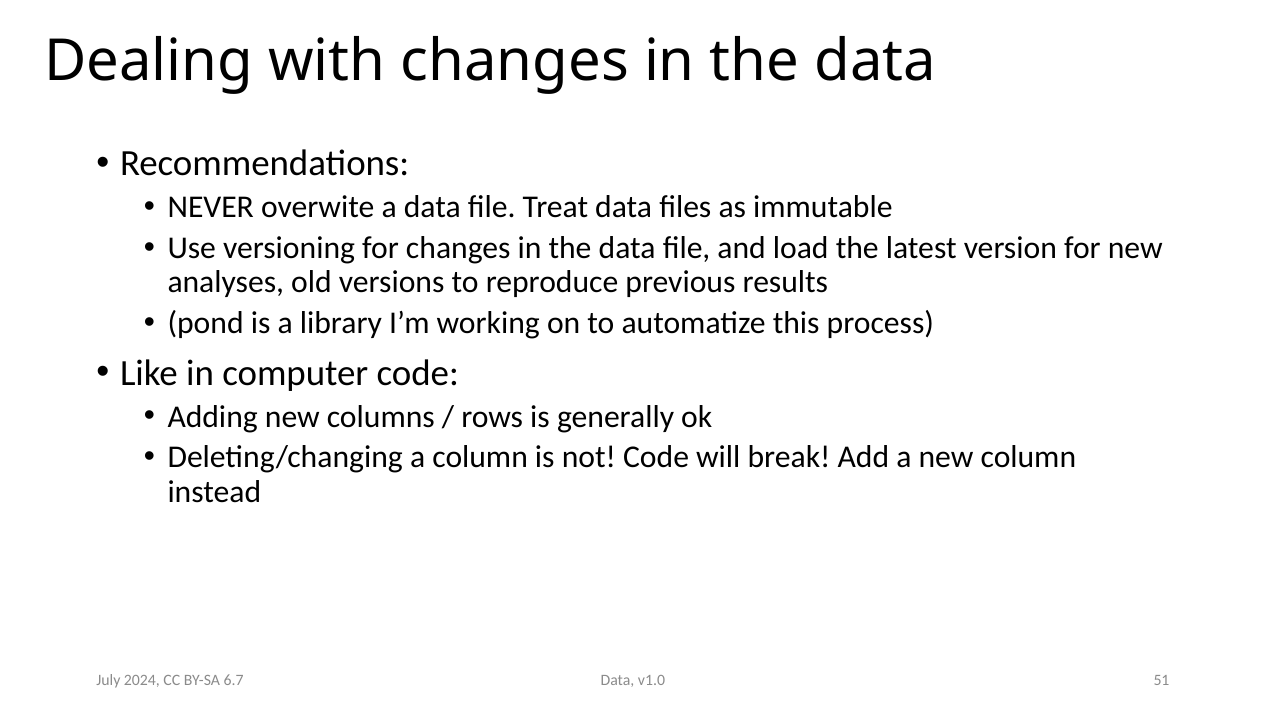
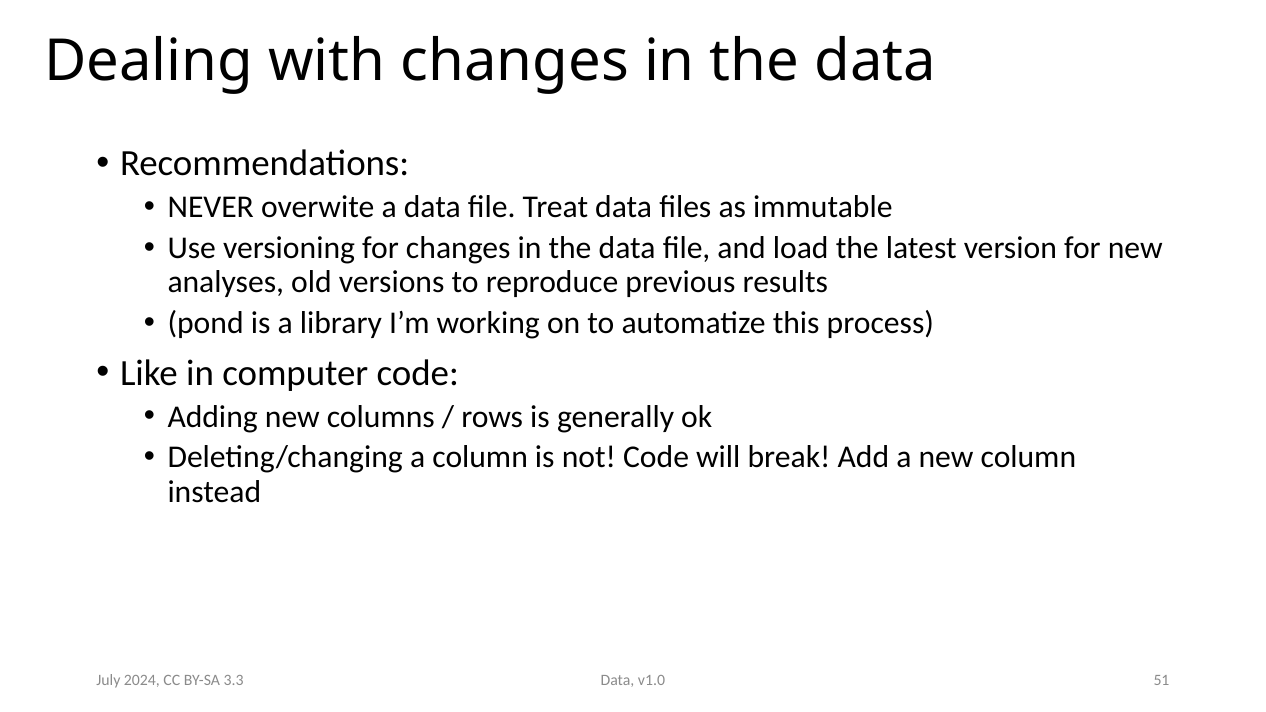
6.7: 6.7 -> 3.3 (234, 680)
